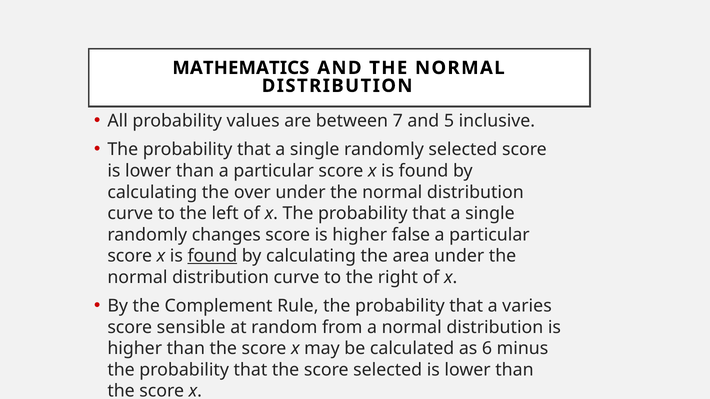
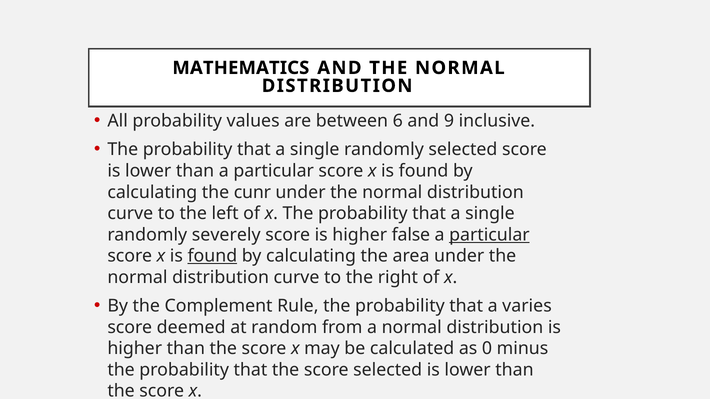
7: 7 -> 6 (398, 121)
5: 5 -> 9 (449, 121)
over: over -> cunr (252, 192)
changes: changes -> severely (226, 235)
particular underline: none -> present (489, 235)
sensible: sensible -> deemed (191, 328)
6: 6 -> 0 (487, 349)
